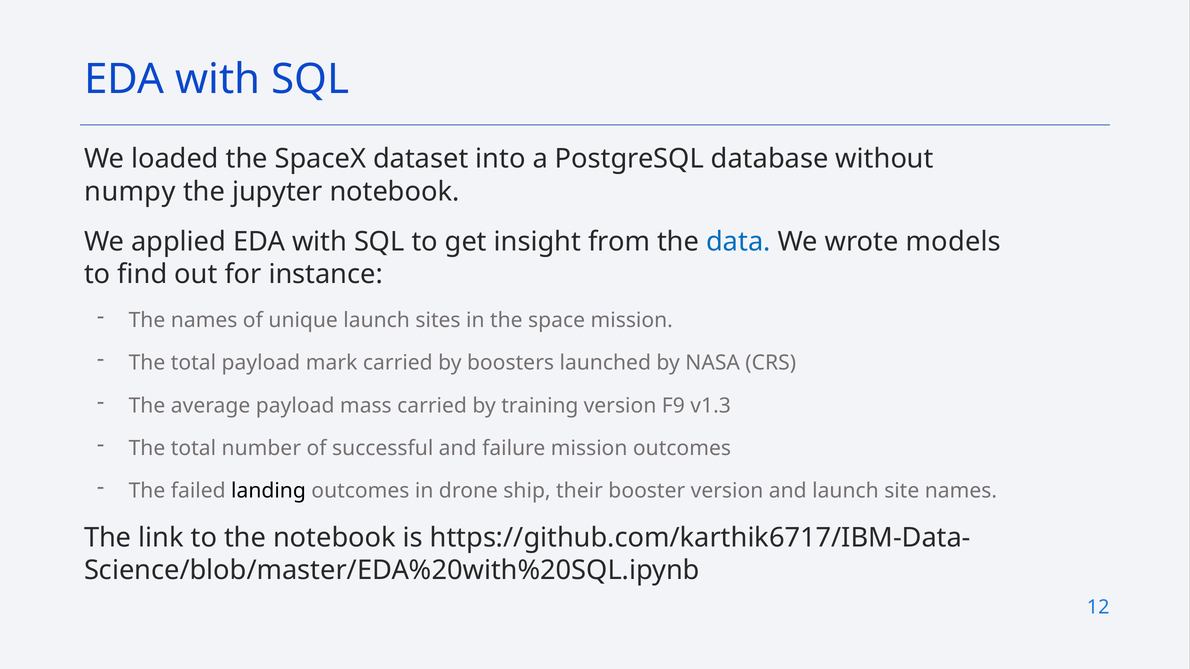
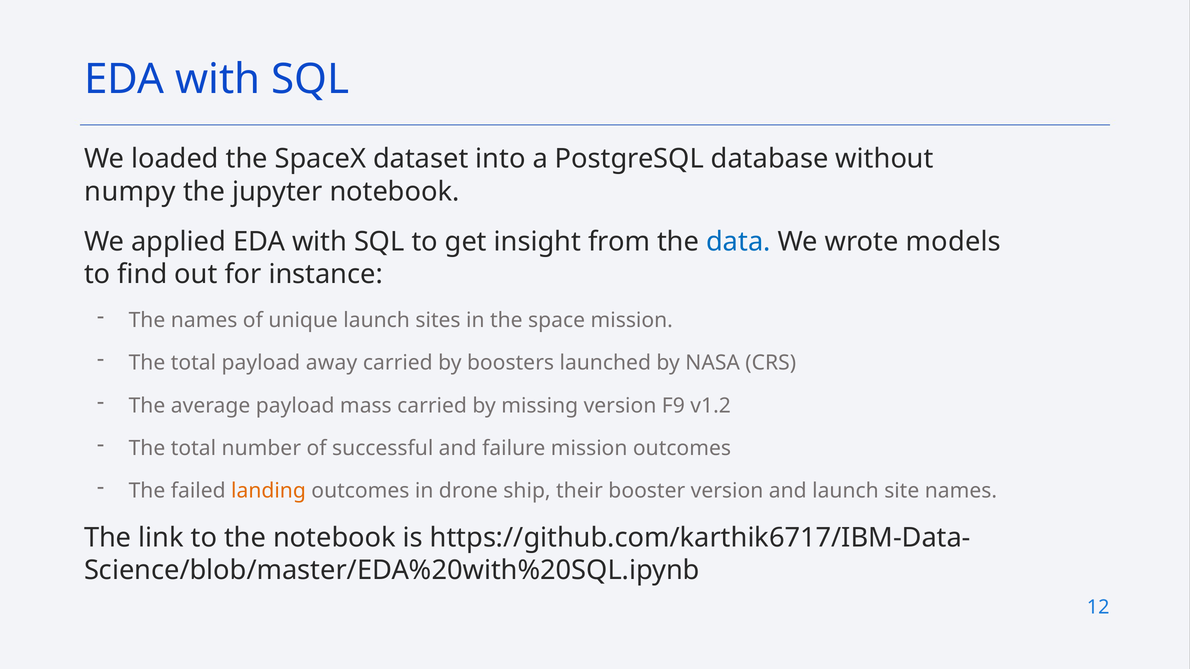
mark: mark -> away (332, 363)
training: training -> missing (540, 406)
v1.3: v1.3 -> v1.2 (711, 406)
landing colour: black -> orange (268, 491)
